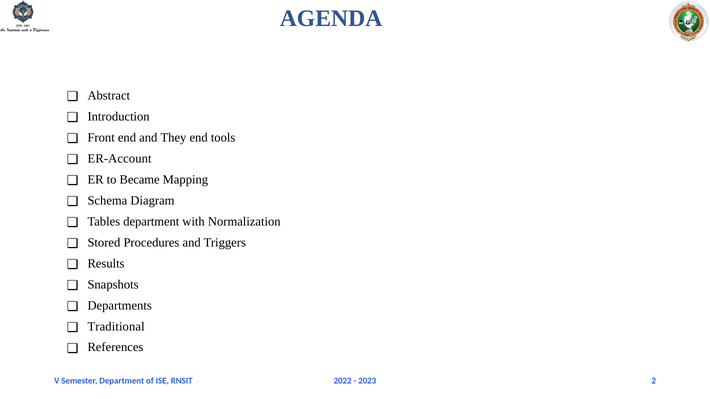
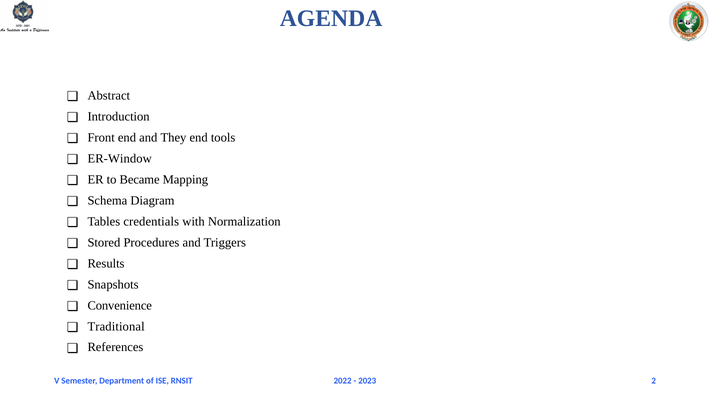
ER-Account: ER-Account -> ER-Window (120, 159)
Tables department: department -> credentials (151, 222)
Departments: Departments -> Convenience (120, 306)
